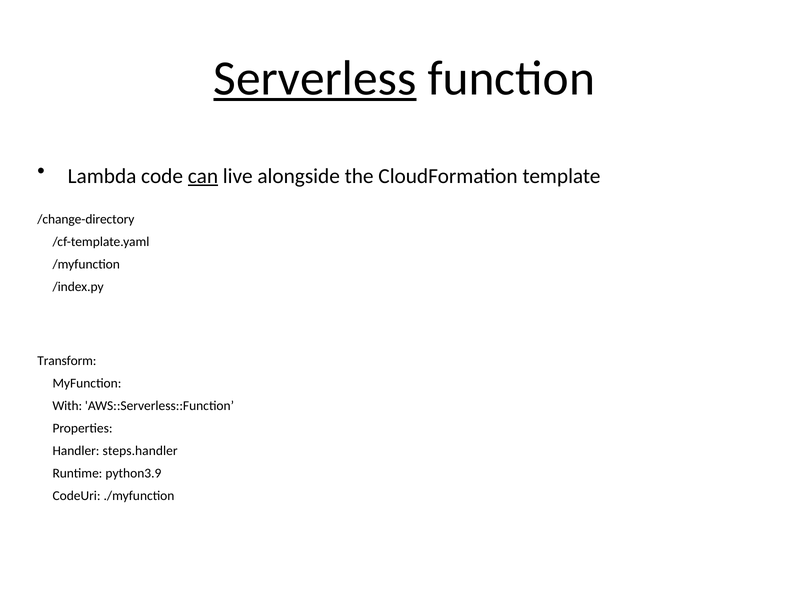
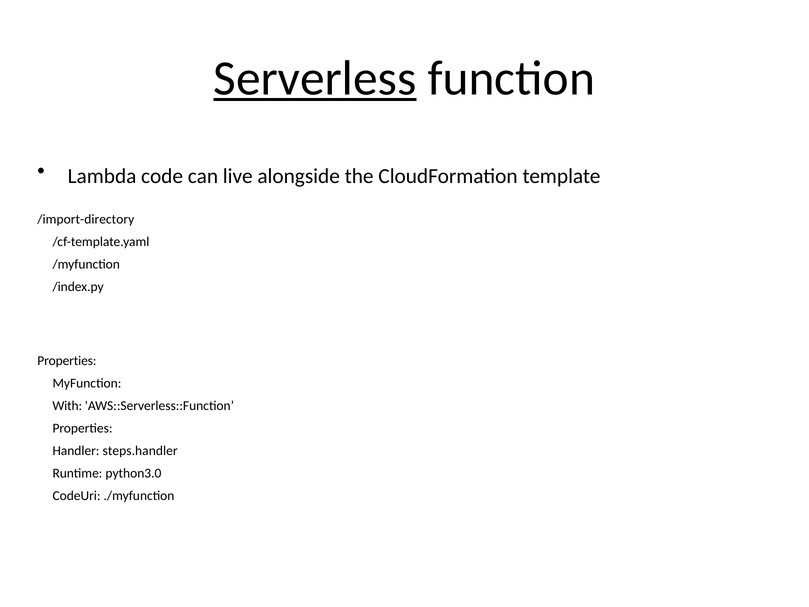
can underline: present -> none (203, 176)
/change-directory: /change-directory -> /import-directory (86, 219)
Transform: Transform -> Properties (67, 361)
python3.9: python3.9 -> python3.0 (133, 473)
